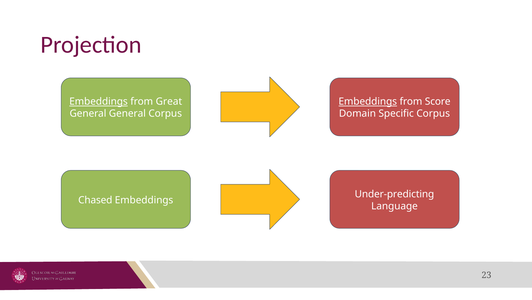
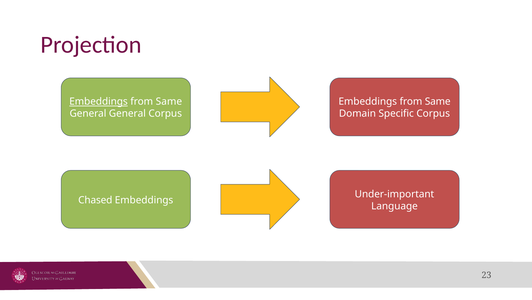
Great: Great -> Same (169, 101)
Embeddings underline: present -> none (368, 101)
Score: Score -> Same (438, 101)
Under-predicting: Under-predicting -> Under-important (394, 194)
